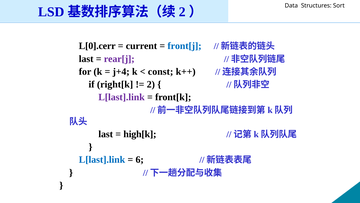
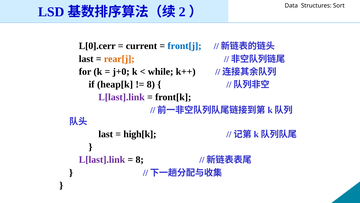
rear[j colour: purple -> orange (119, 59)
j+4: j+4 -> j+0 (121, 71)
const: const -> while (161, 71)
right[k: right[k -> heap[k (115, 84)
2: 2 -> 8 (151, 84)
L[last].link colour: blue -> purple (102, 159)
6: 6 -> 8 (140, 159)
